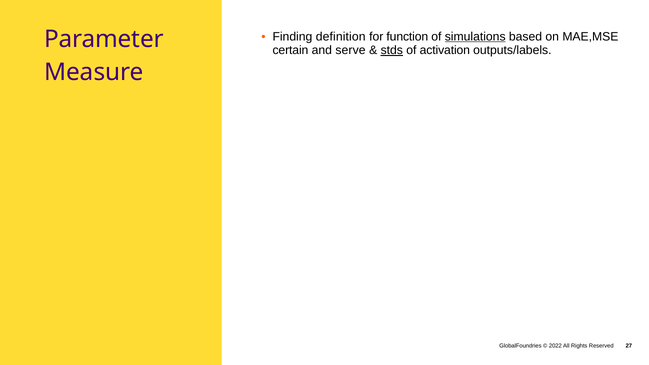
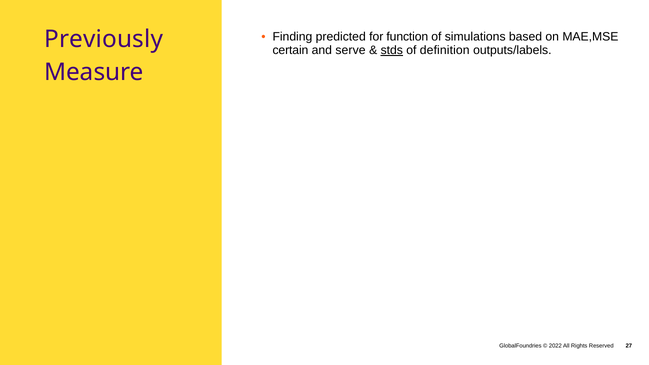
definition: definition -> predicted (341, 37)
simulations underline: present -> none (475, 37)
Parameter: Parameter -> Previously (104, 39)
activation: activation -> definition (445, 50)
